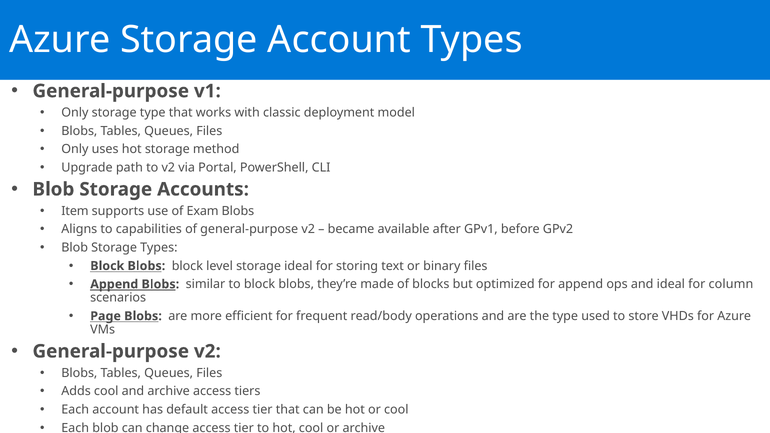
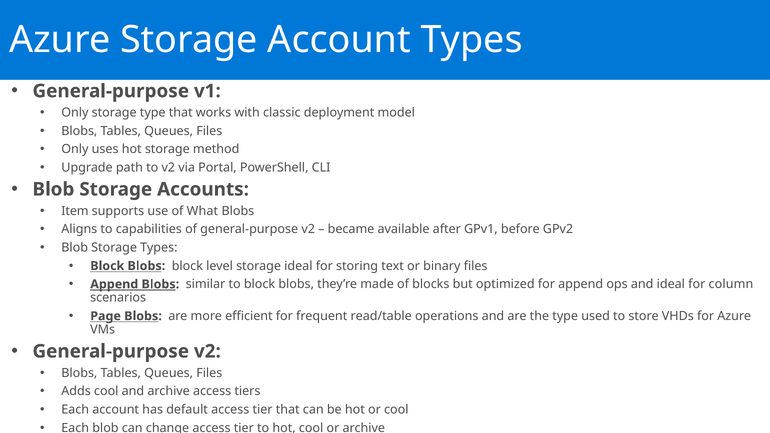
Exam: Exam -> What (202, 211)
read/body: read/body -> read/table (381, 316)
